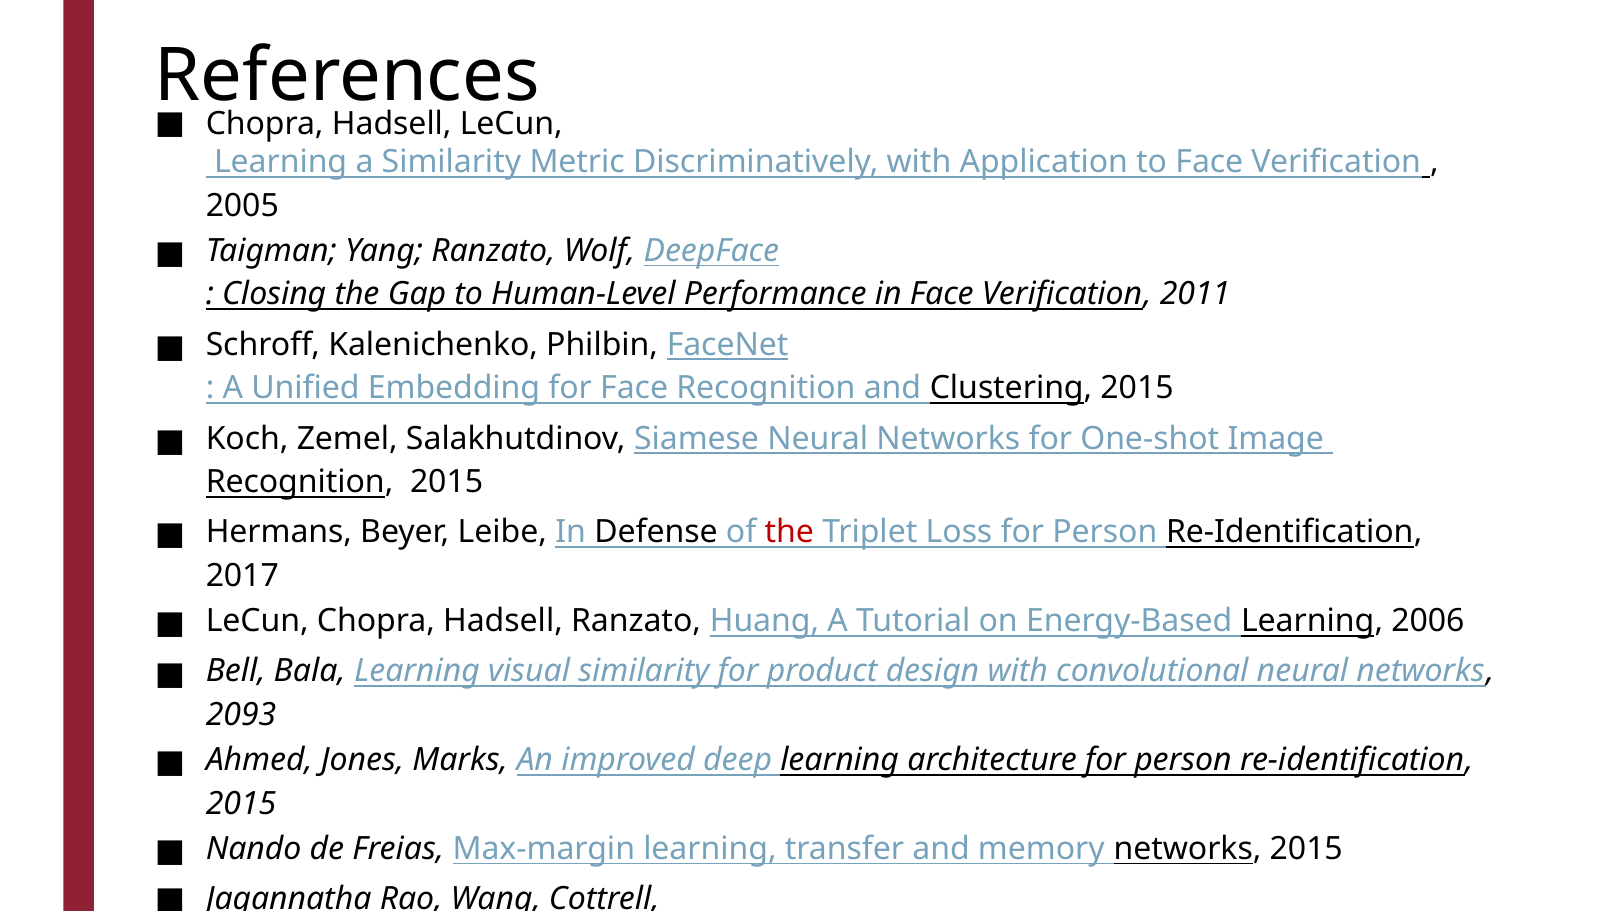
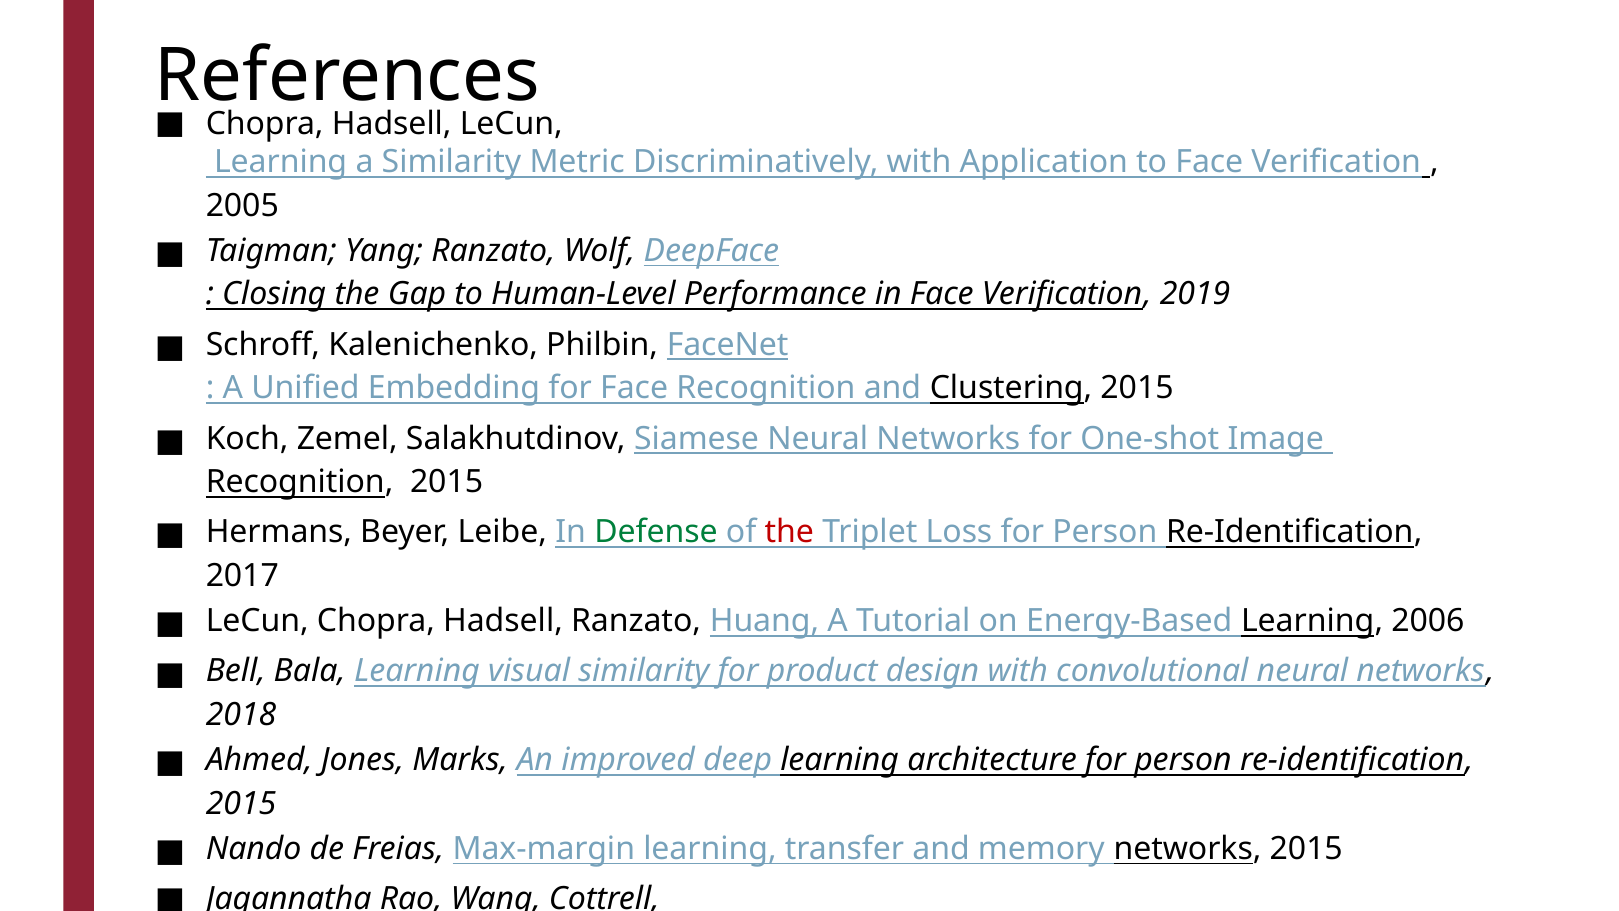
Verification 2011: 2011 -> 2019 (1195, 294)
Defense colour: black -> green (656, 532)
2093: 2093 -> 2018 (241, 715)
